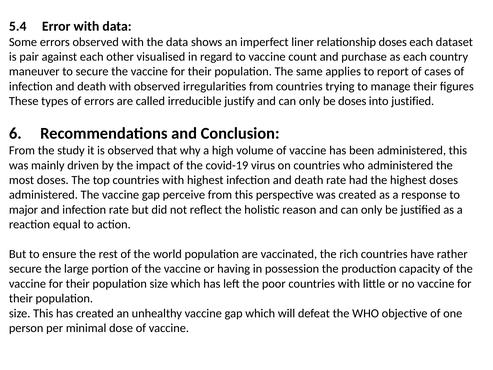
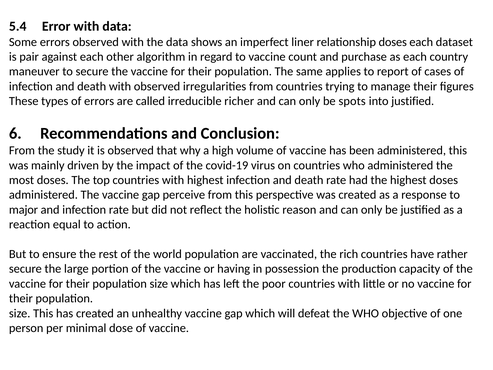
visualised: visualised -> algorithm (161, 57)
justify: justify -> richer (239, 101)
be doses: doses -> spots (352, 101)
